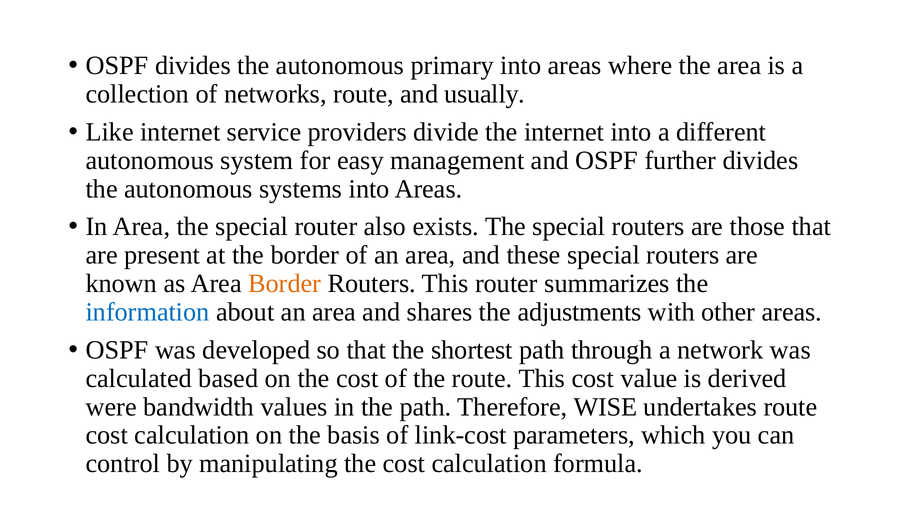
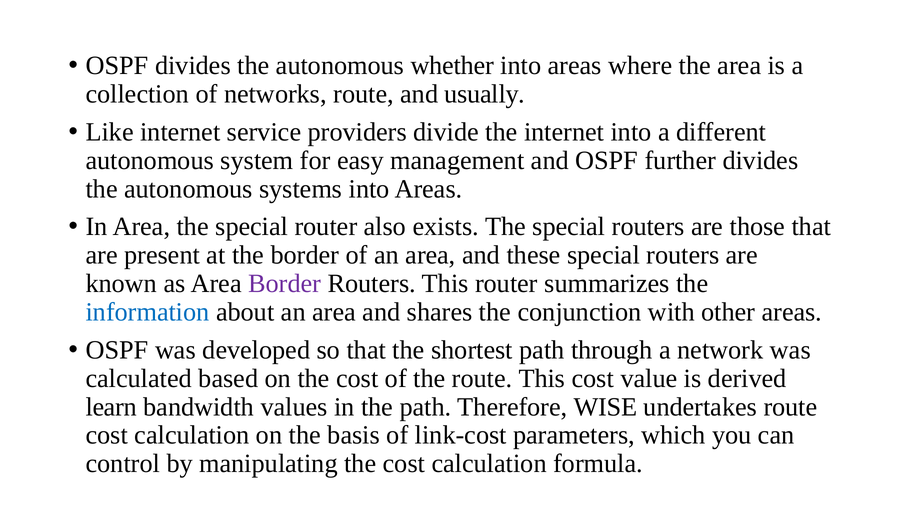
primary: primary -> whether (452, 66)
Border colour: orange -> purple (285, 283)
adjustments: adjustments -> conjunction (580, 312)
were: were -> learn (111, 406)
